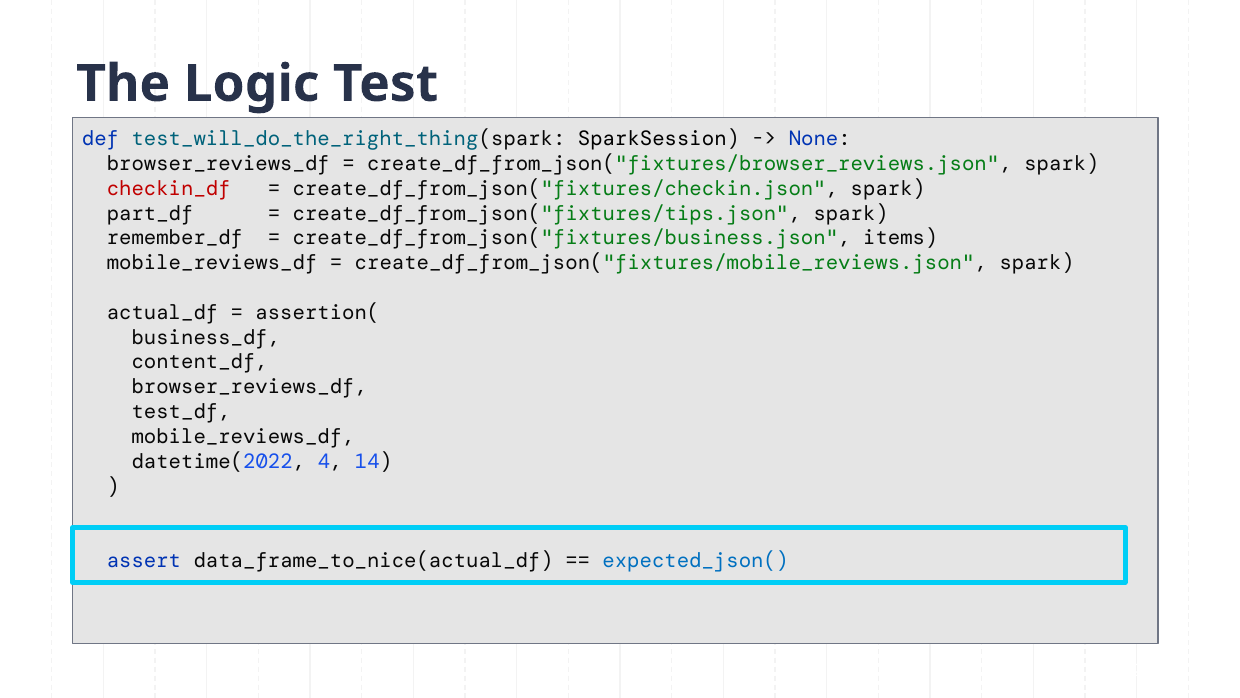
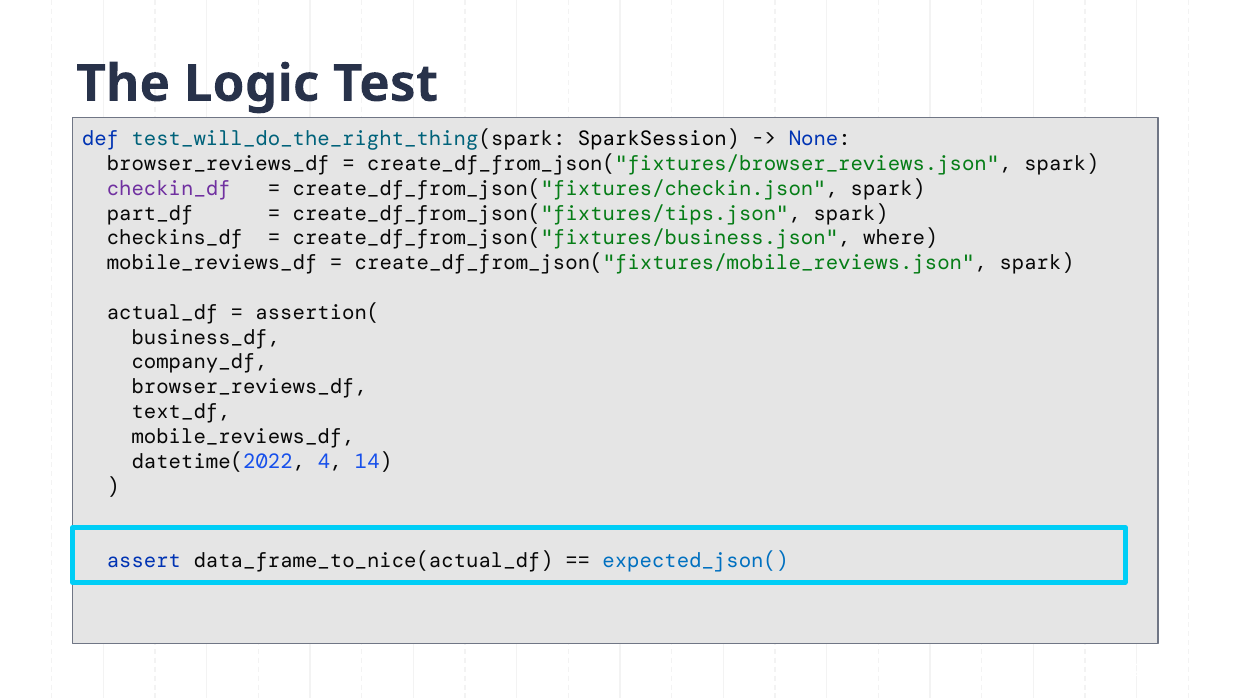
checkin_df colour: red -> purple (169, 188)
remember_df: remember_df -> checkins_df (175, 238)
items: items -> where (900, 238)
content_df: content_df -> company_df (200, 362)
test_df: test_df -> text_df (181, 411)
